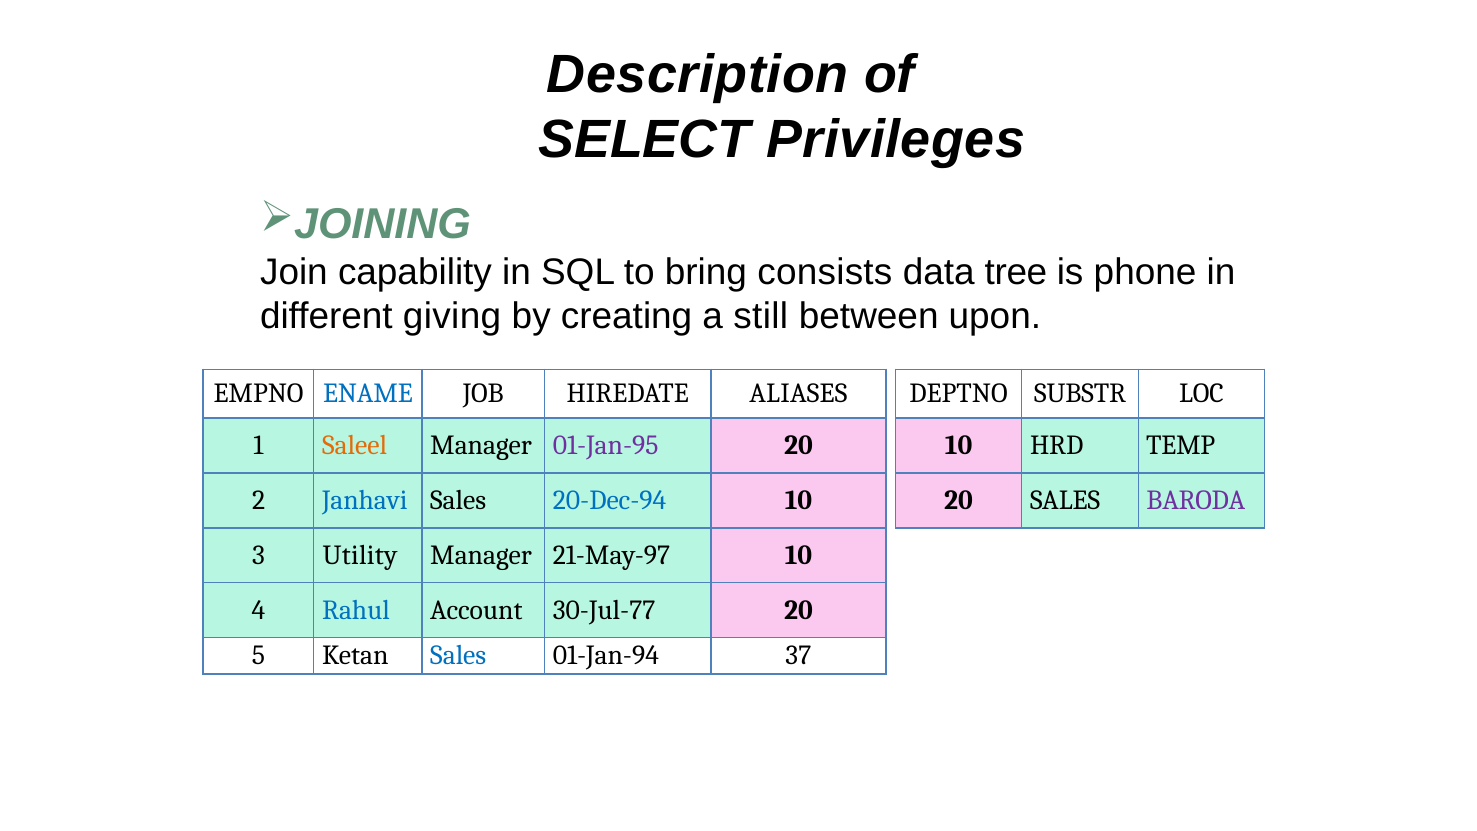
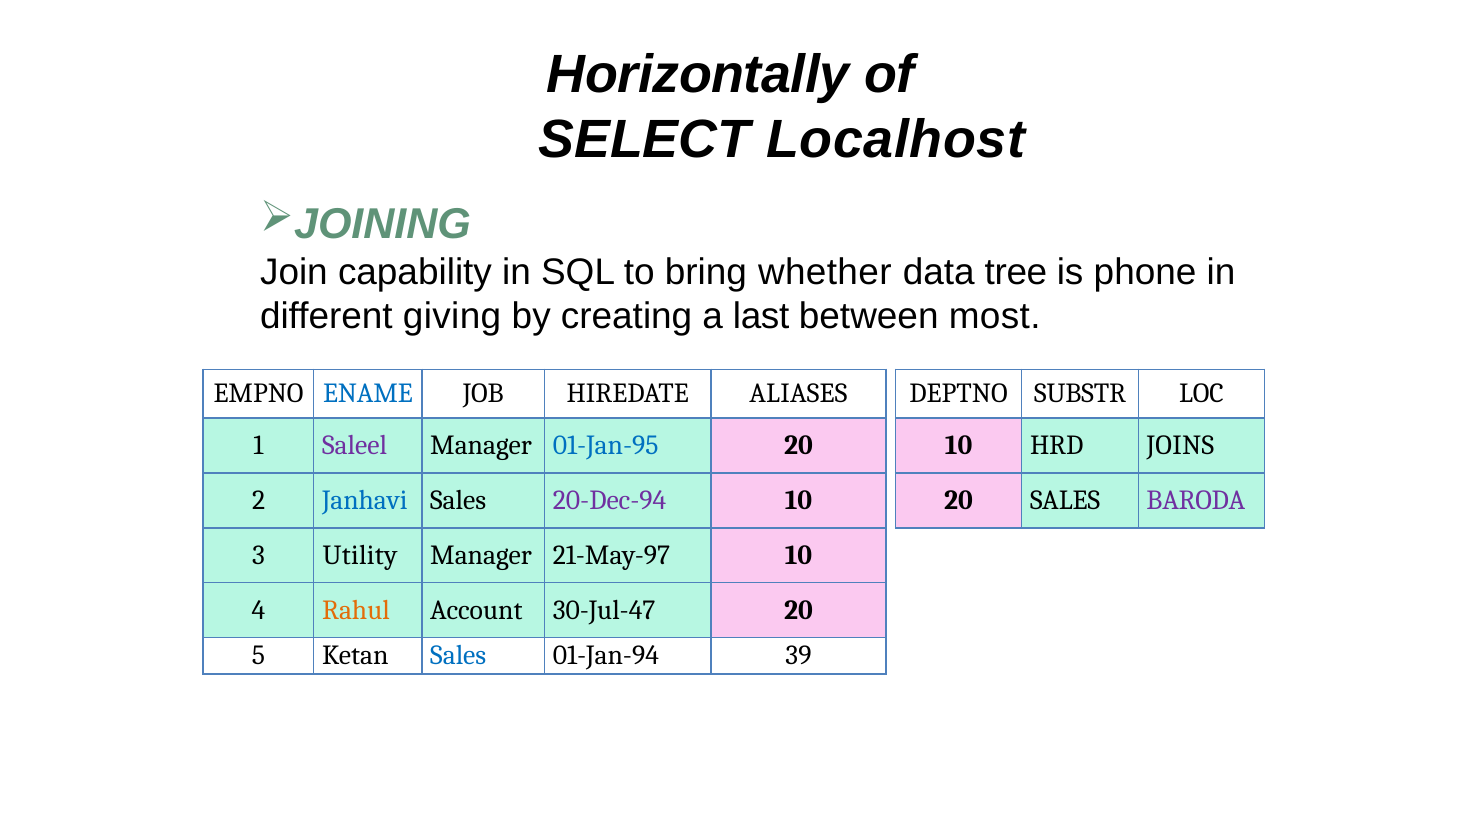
Description: Description -> Horizontally (698, 75)
Privileges: Privileges -> Localhost (896, 140)
consists: consists -> whether (825, 272)
still: still -> last (761, 316)
upon: upon -> most (995, 316)
Saleel colour: orange -> purple (355, 445)
01-Jan-95 colour: purple -> blue (606, 445)
TEMP: TEMP -> JOINS (1180, 445)
20-Dec-94 colour: blue -> purple (610, 500)
Rahul colour: blue -> orange (356, 610)
30-Jul-77: 30-Jul-77 -> 30-Jul-47 (604, 610)
37: 37 -> 39 (798, 656)
